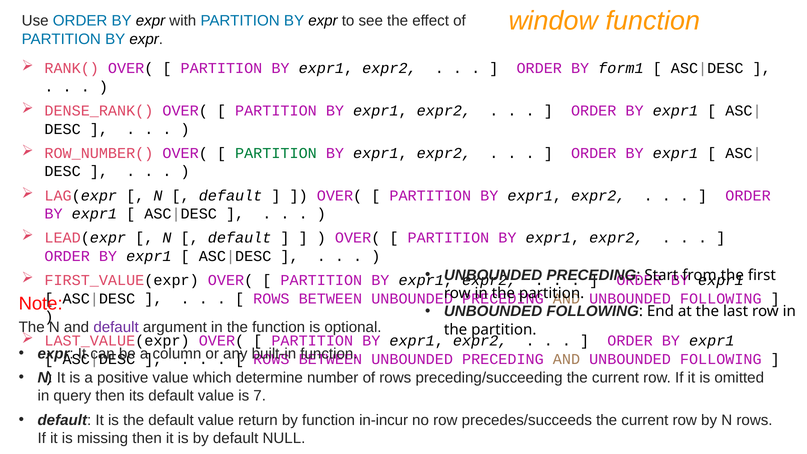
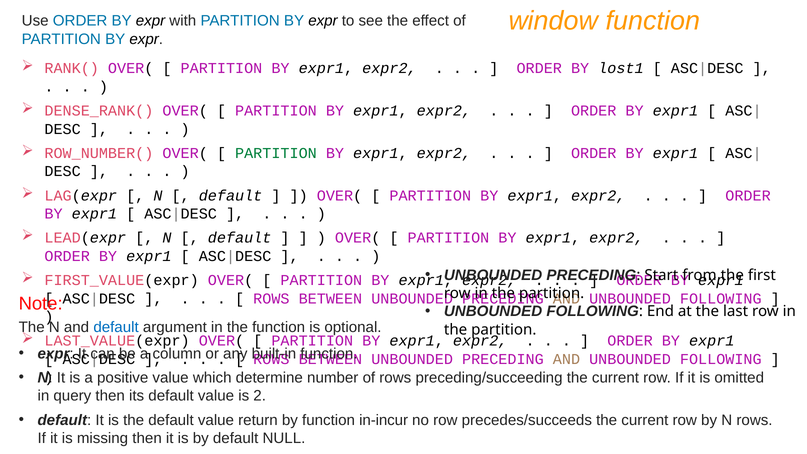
form1: form1 -> lost1 (621, 68)
default colour: purple -> blue (116, 327)
7: 7 -> 2 (260, 396)
